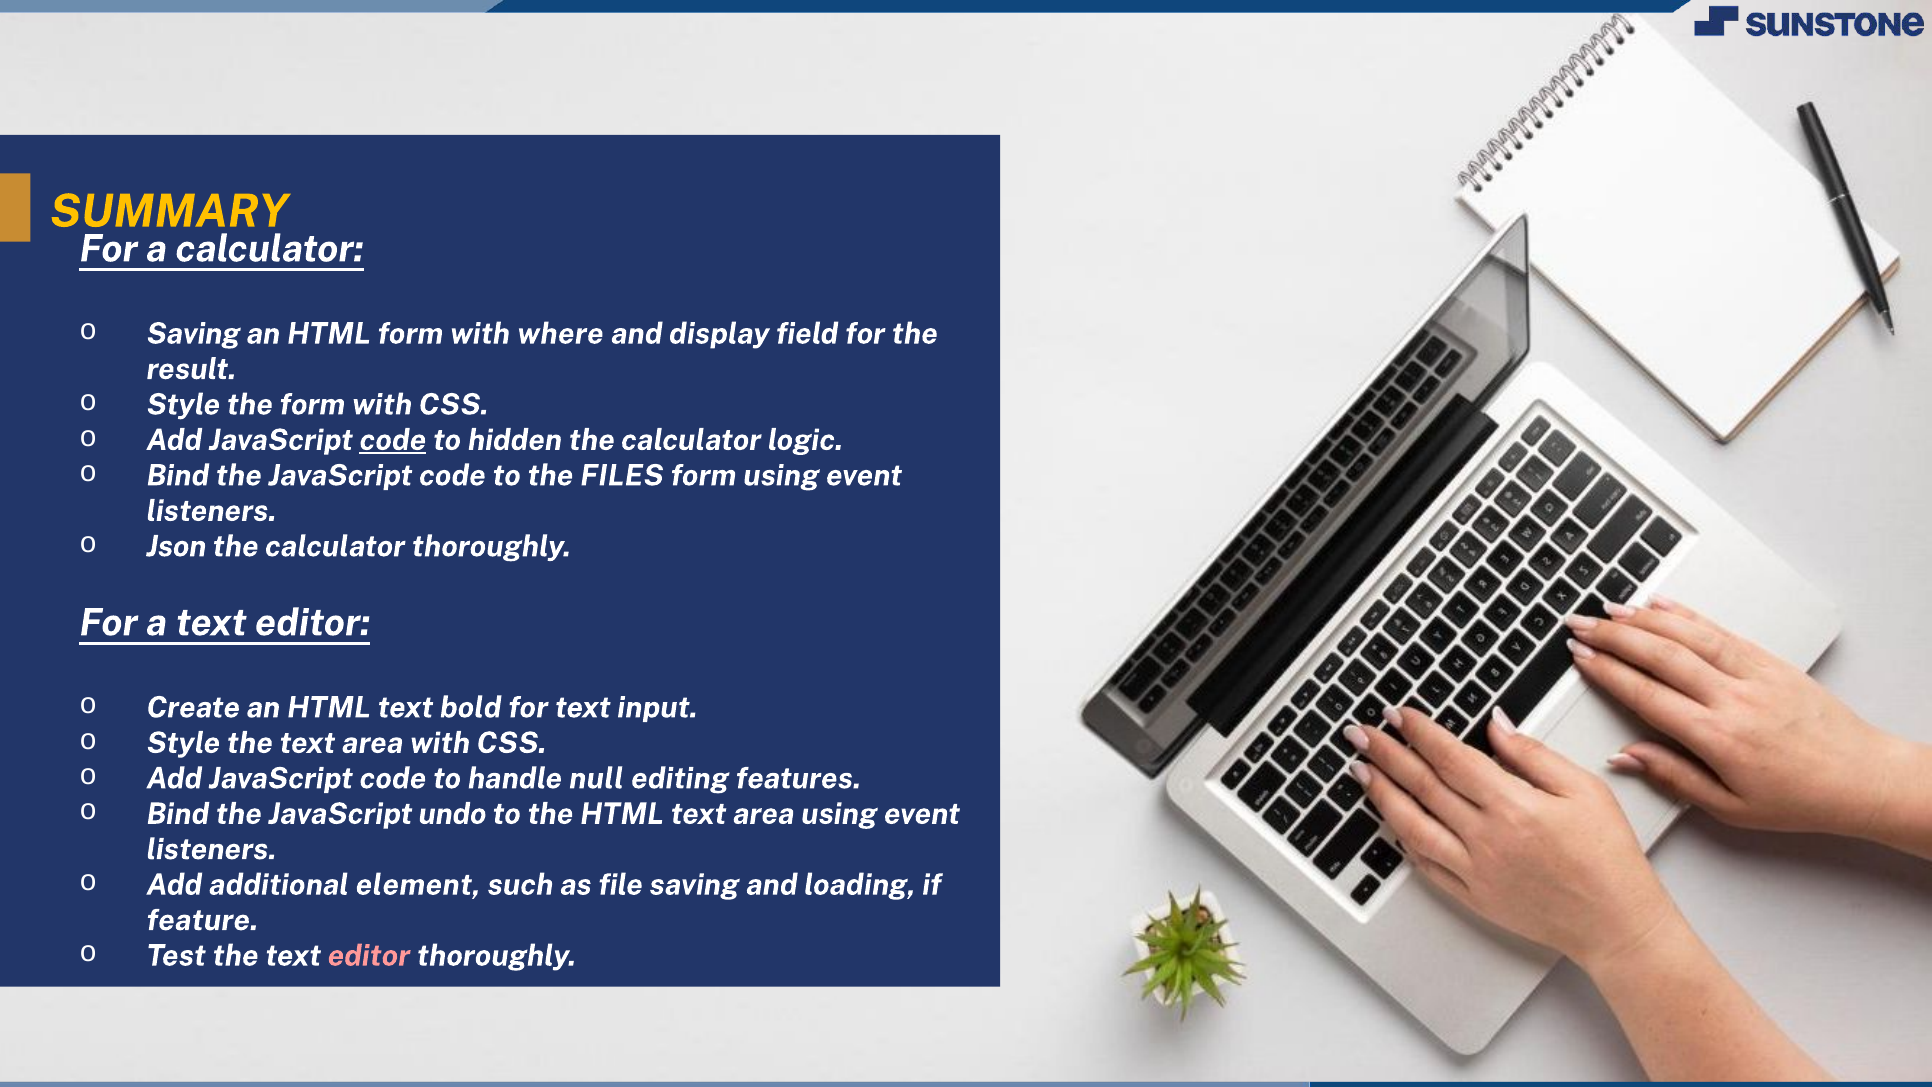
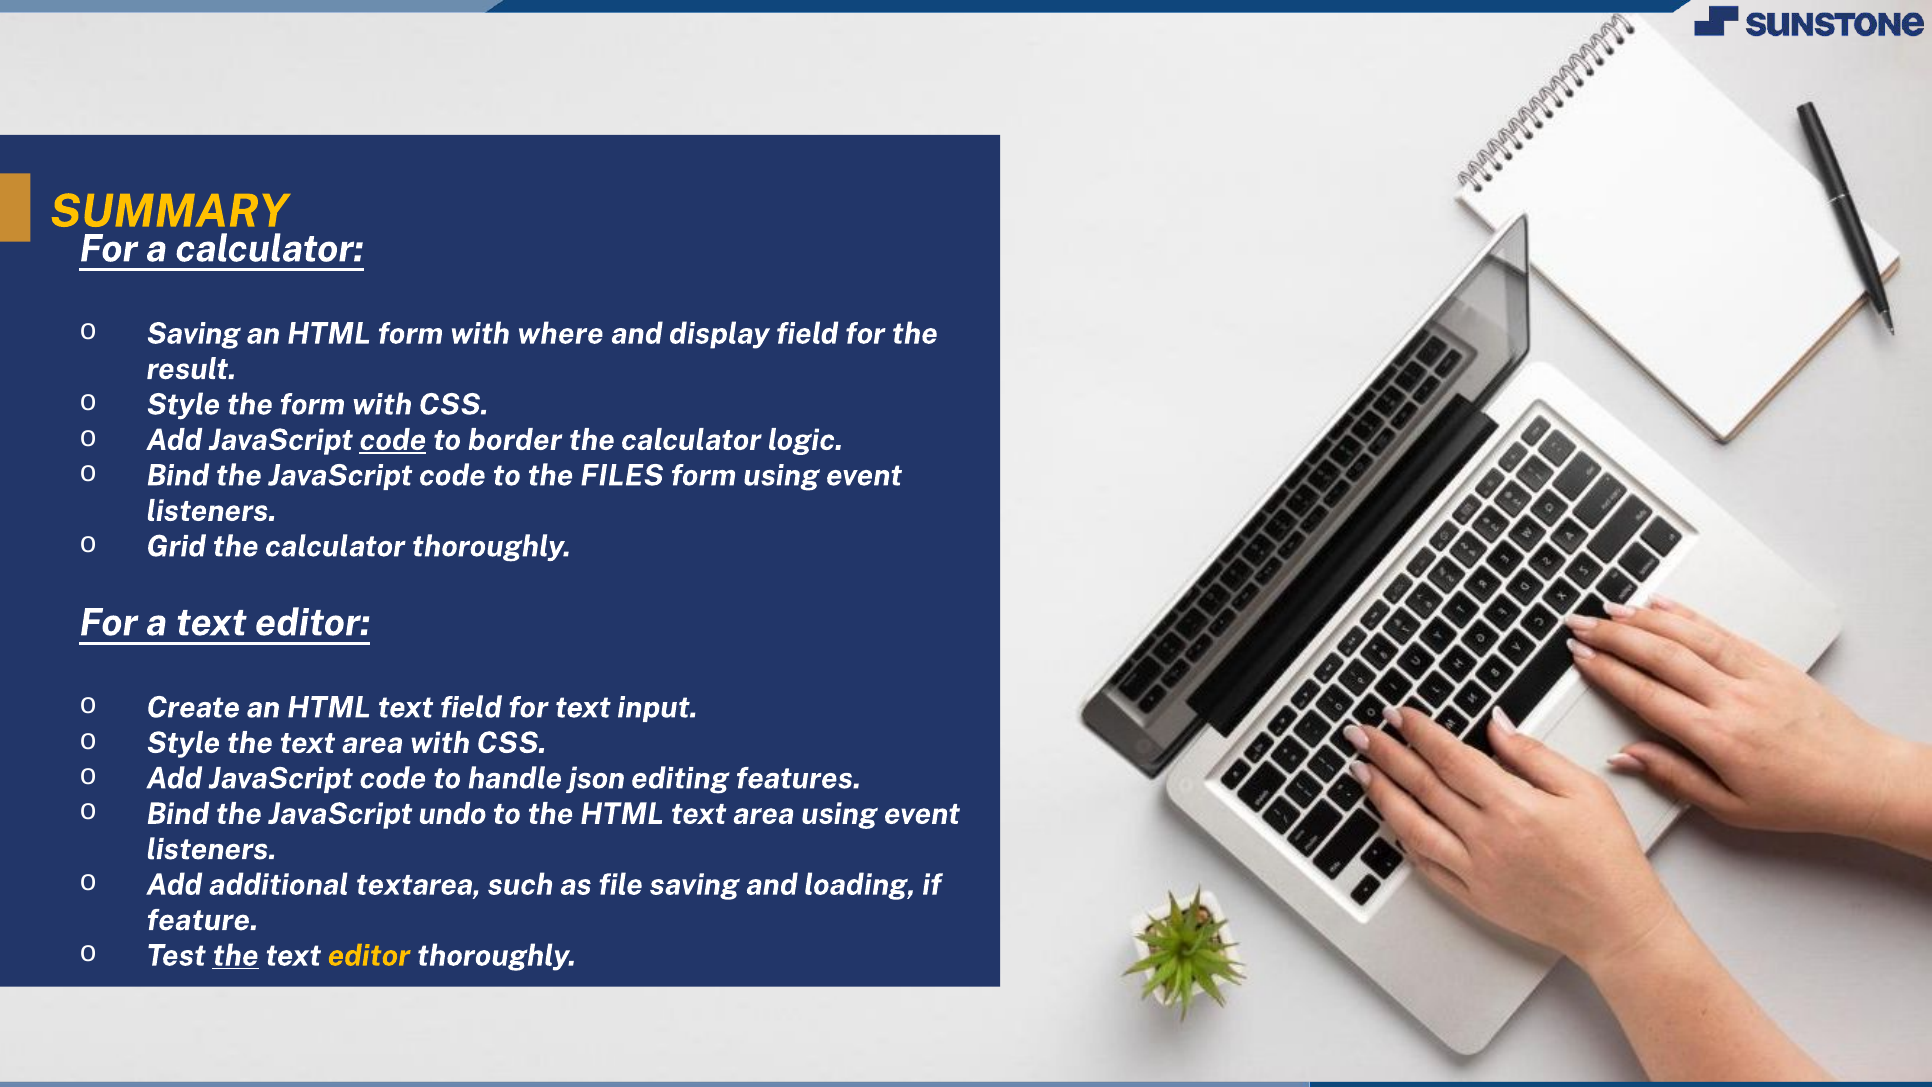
hidden: hidden -> border (515, 440)
Json: Json -> Grid (176, 546)
text bold: bold -> field (471, 708)
null: null -> json (597, 778)
element: element -> textarea (418, 885)
the underline: none -> present (236, 956)
editor colour: pink -> yellow (369, 956)
